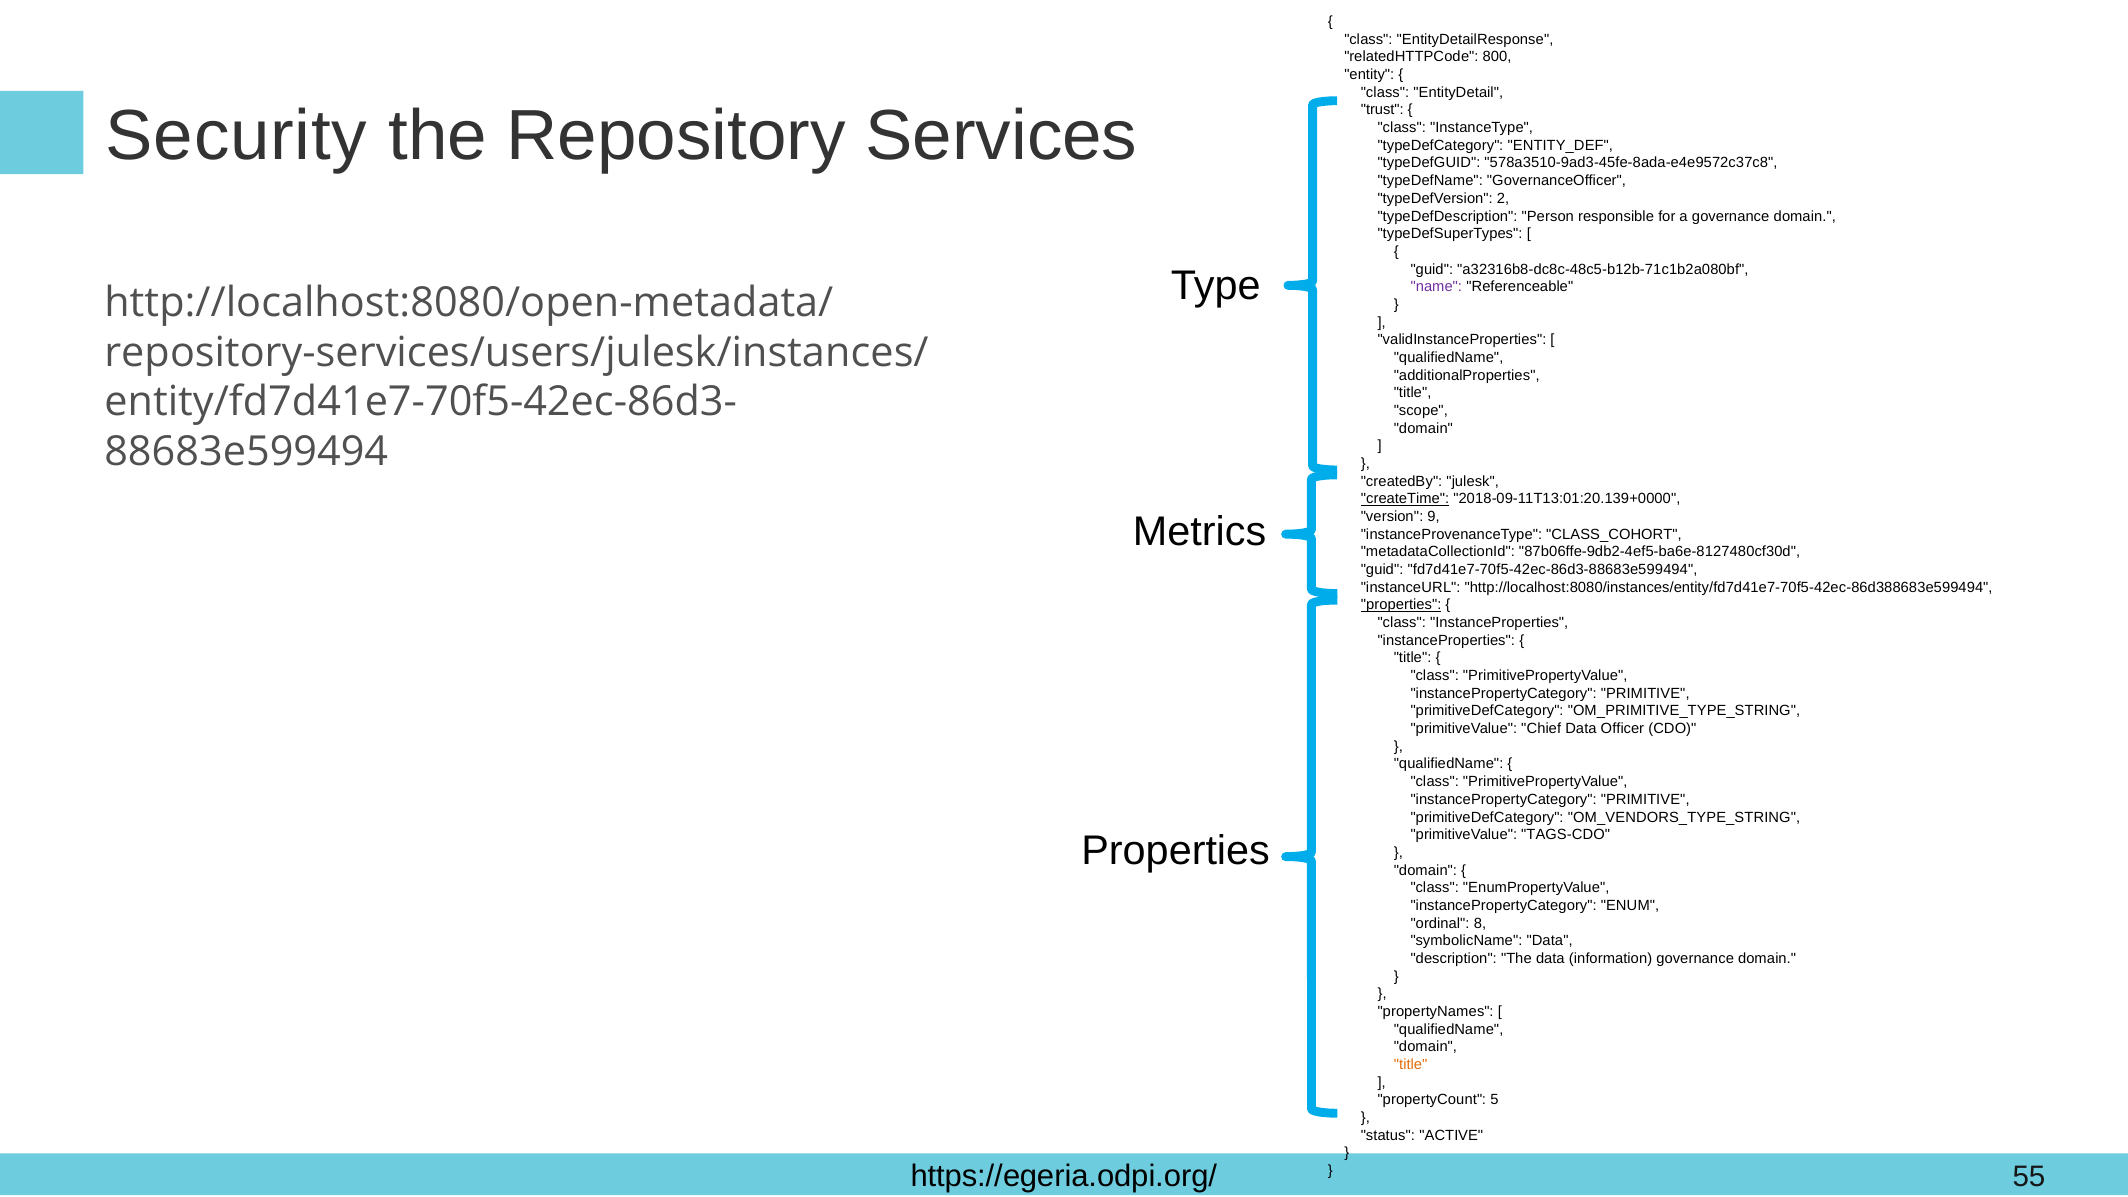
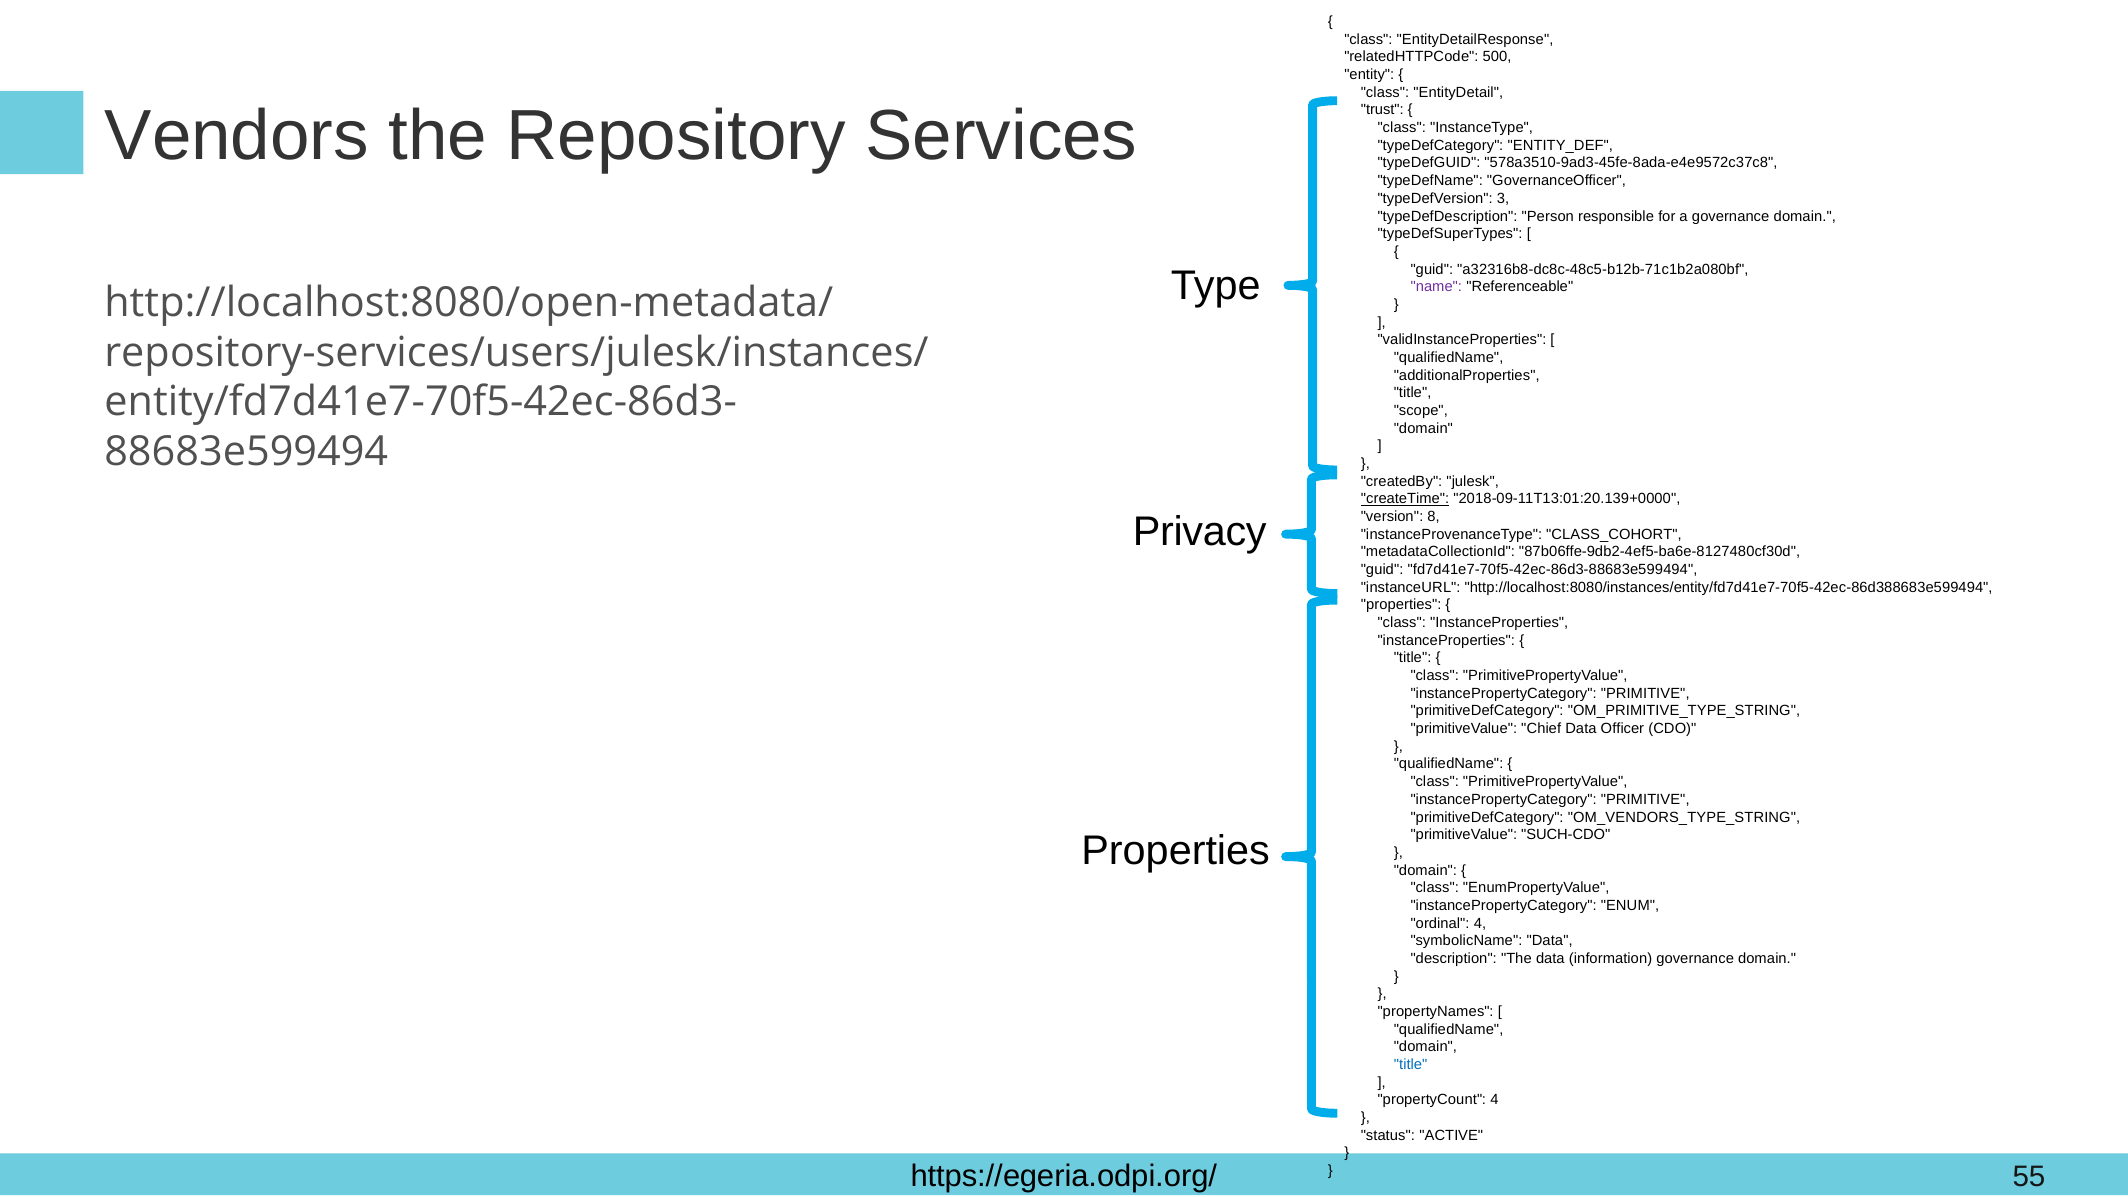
800: 800 -> 500 (1497, 57)
Security: Security -> Vendors (237, 136)
2: 2 -> 3 (1503, 198)
9: 9 -> 8 (1434, 517)
Metrics: Metrics -> Privacy (1200, 532)
properties underline: present -> none (1401, 605)
TAGS-CDO: TAGS-CDO -> SUCH-CDO (1566, 835)
ordinal 8: 8 -> 4 (1480, 923)
title colour: orange -> blue (1411, 1065)
propertyCount 5: 5 -> 4 (1494, 1100)
